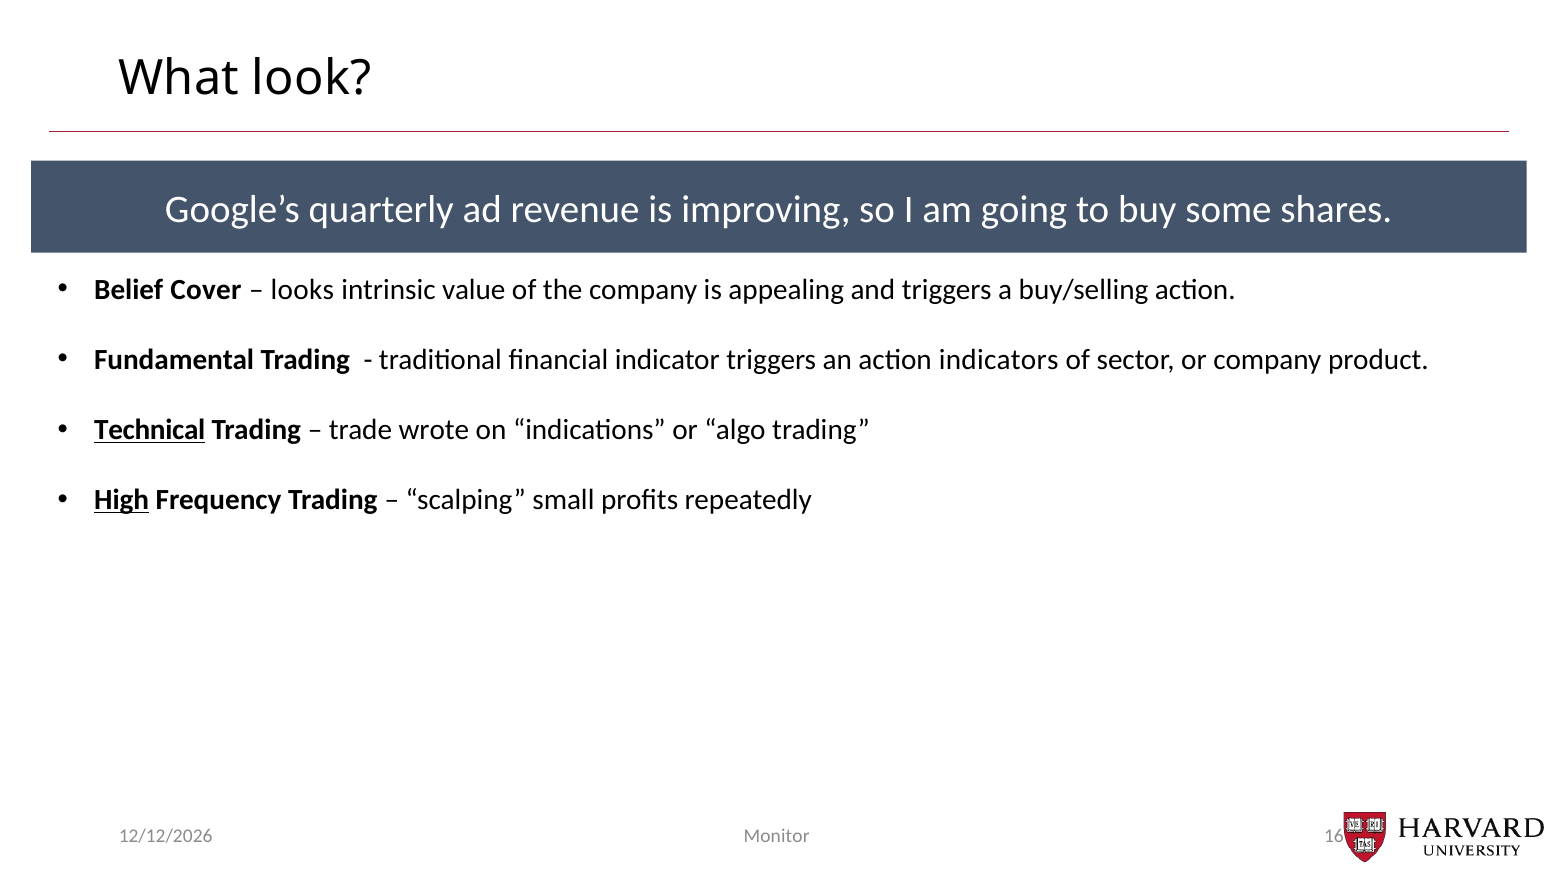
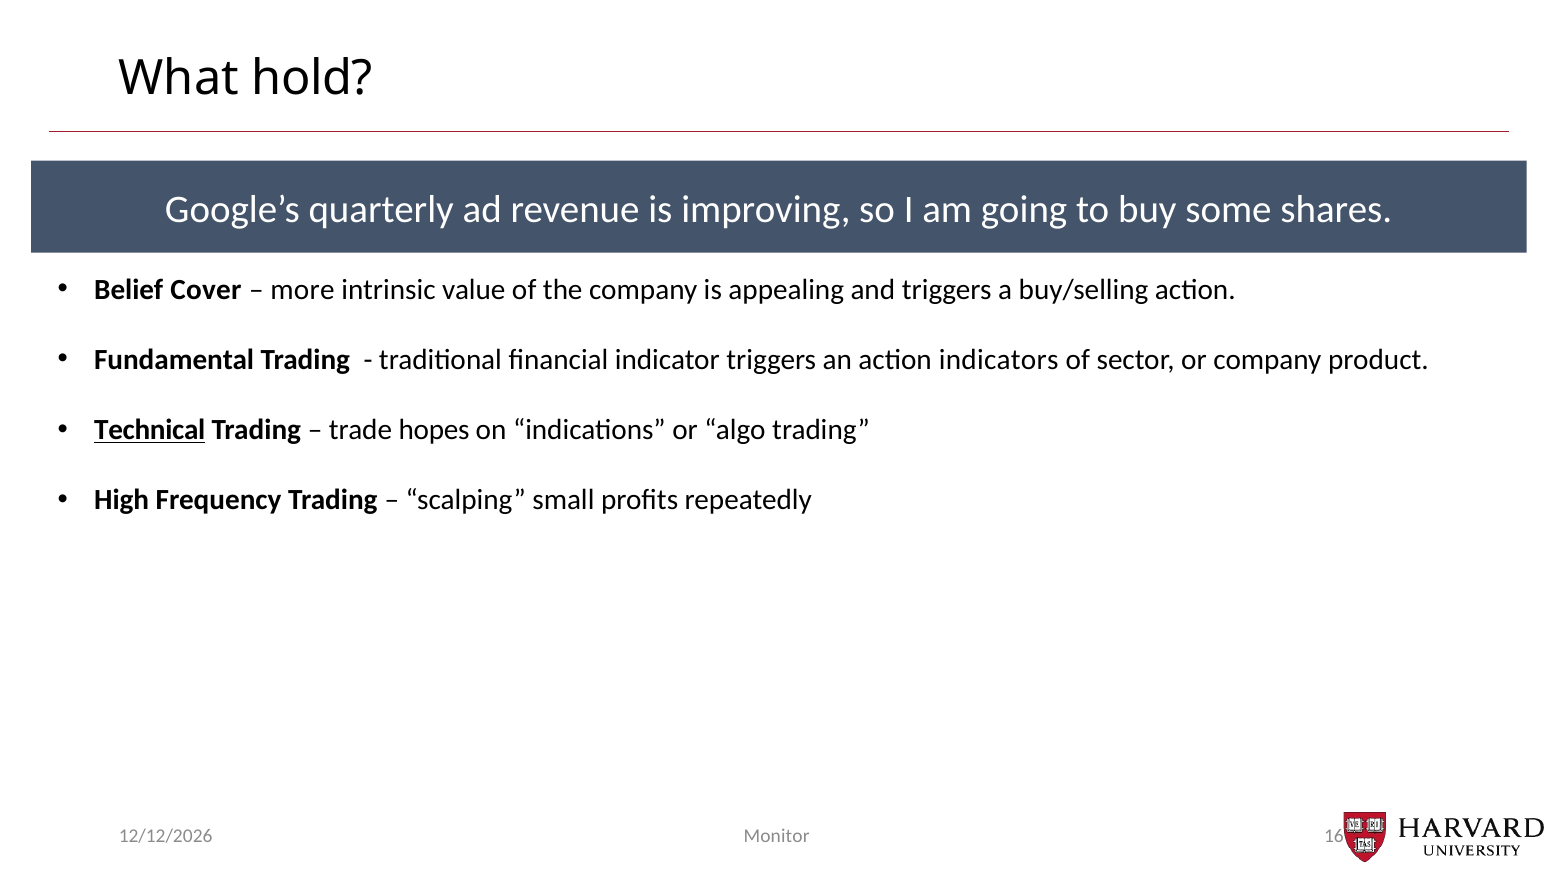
look: look -> hold (312, 78)
looks: looks -> more (302, 290)
wrote: wrote -> hopes (434, 430)
High underline: present -> none (122, 500)
